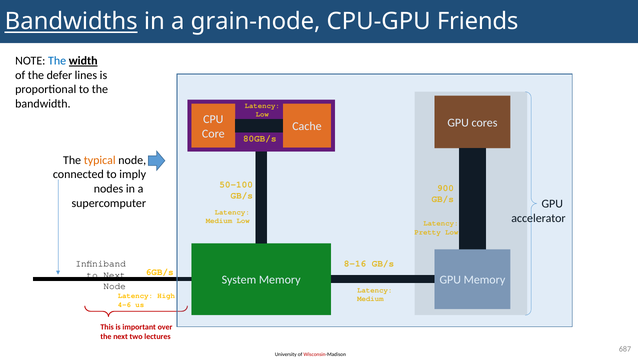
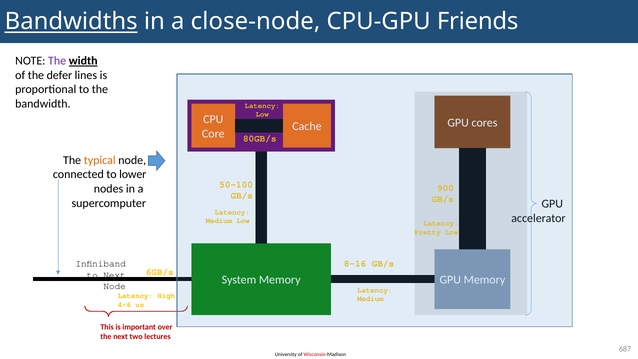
grain-node: grain-node -> close-node (256, 21)
The colour: blue -> purple (57, 61)
imply: imply -> lower (133, 174)
